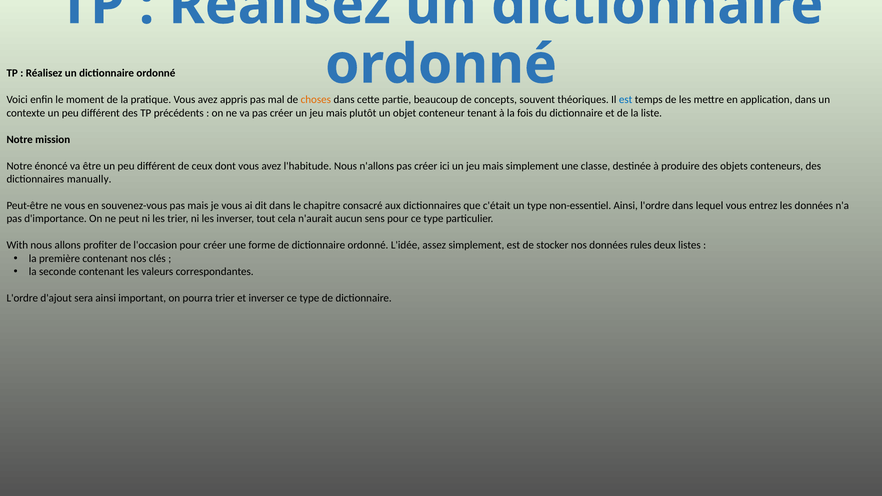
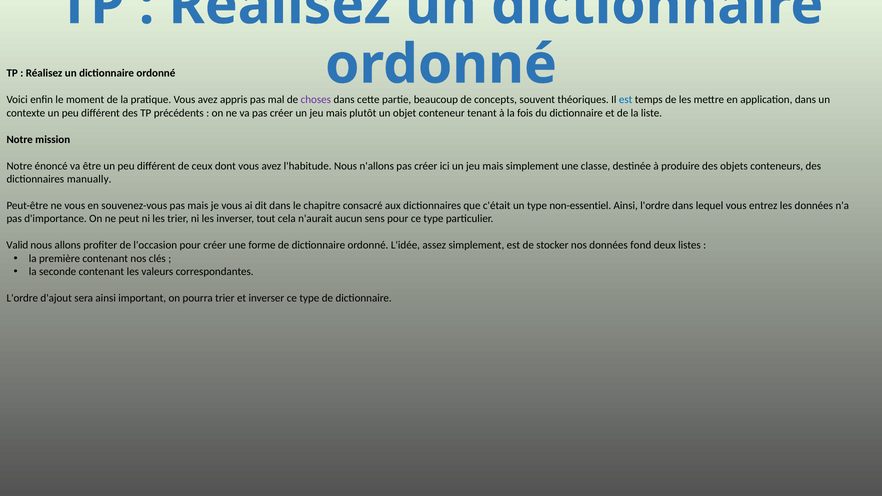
choses colour: orange -> purple (316, 100)
With: With -> Valid (17, 245)
rules: rules -> fond (641, 245)
